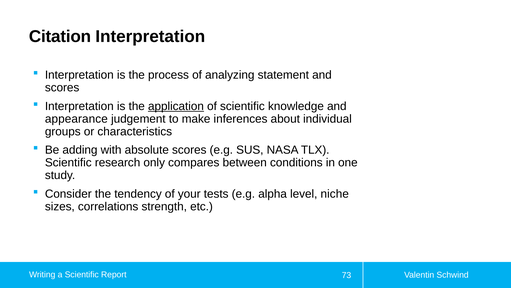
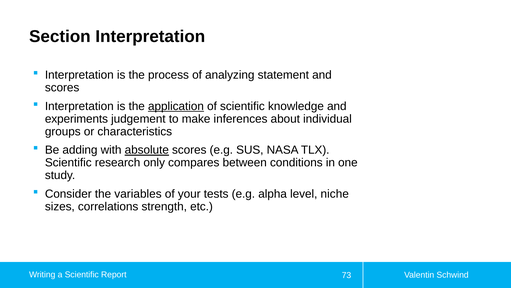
Citation: Citation -> Section (60, 36)
appearance: appearance -> experiments (76, 119)
absolute underline: none -> present (147, 150)
tendency: tendency -> variables (138, 194)
